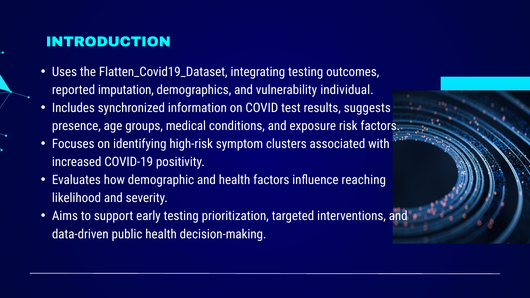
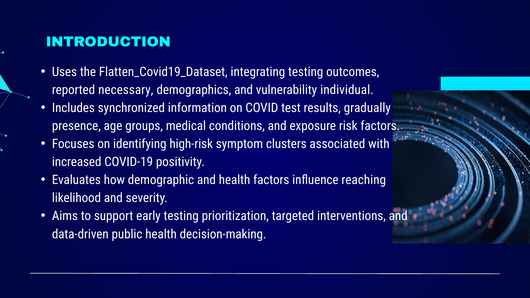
imputation: imputation -> necessary (126, 90)
suggests: suggests -> gradually (367, 108)
